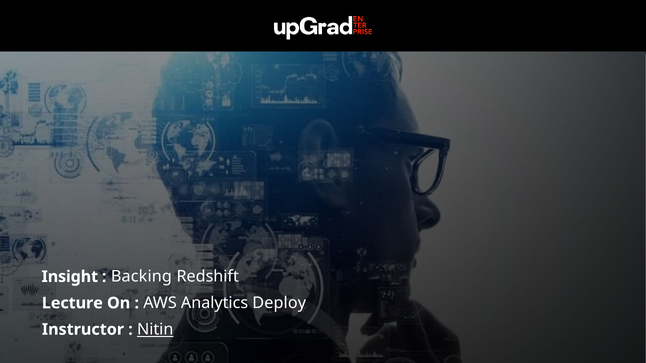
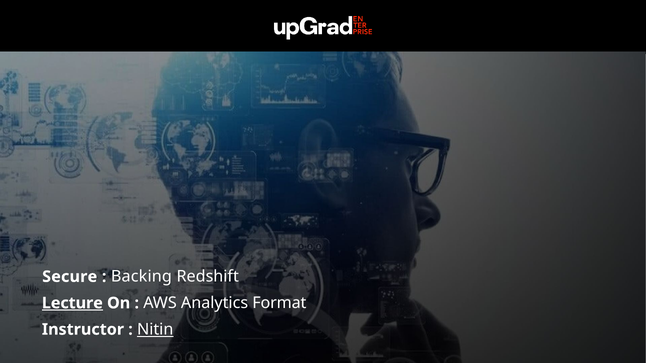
Insight: Insight -> Secure (70, 277)
Lecture underline: none -> present (72, 303)
Deploy: Deploy -> Format (279, 303)
